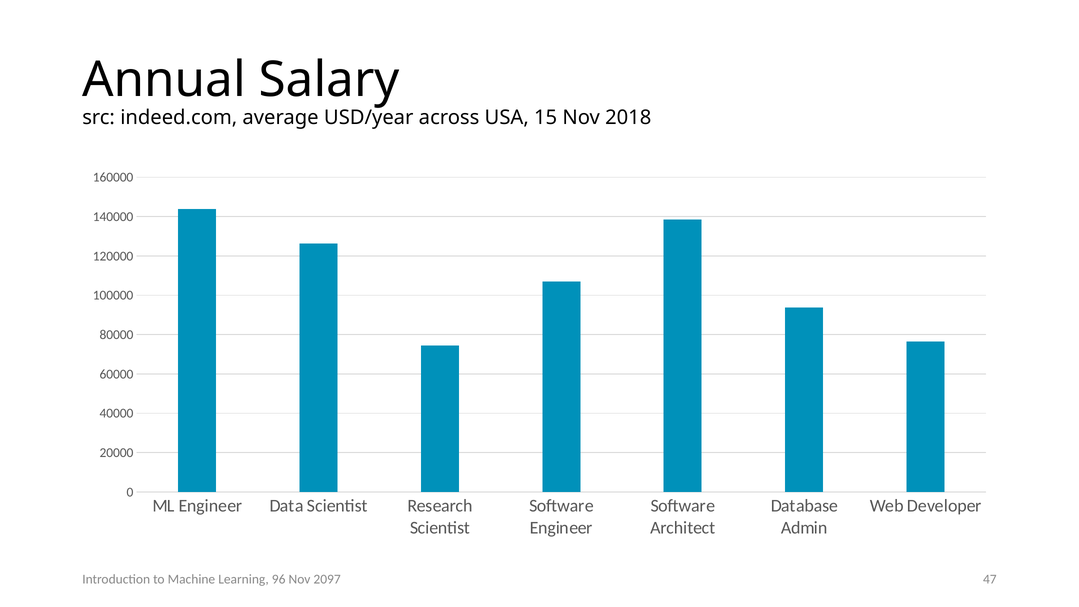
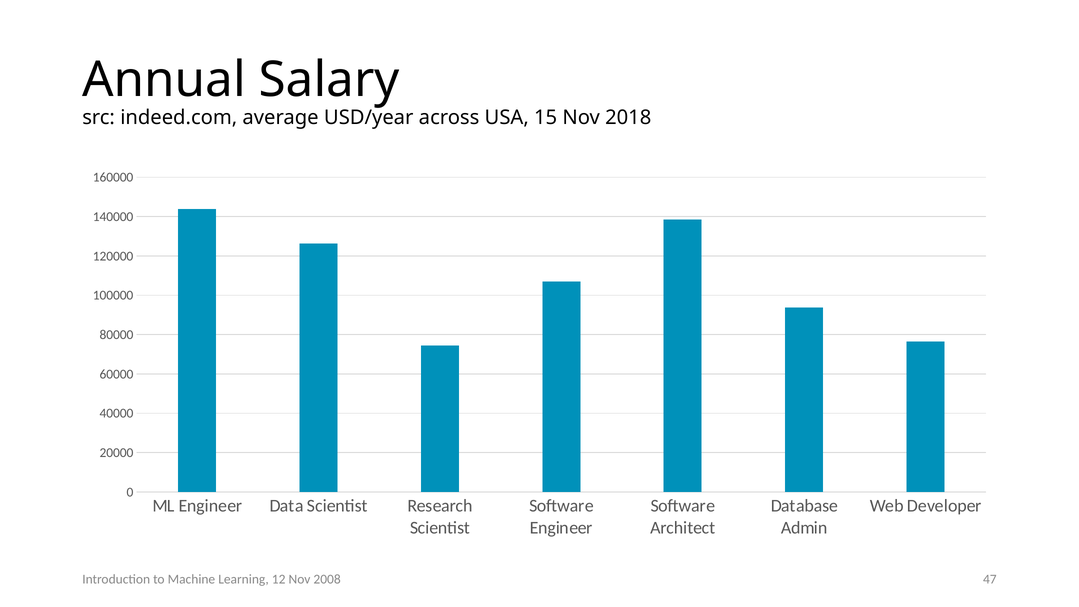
96: 96 -> 12 (279, 579)
2097: 2097 -> 2008 (327, 579)
